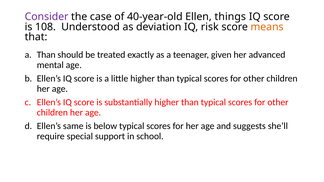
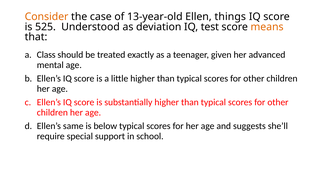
Consider colour: purple -> orange (47, 17)
40-year-old: 40-year-old -> 13-year-old (155, 17)
108: 108 -> 525 (45, 27)
risk: risk -> test (210, 27)
a Than: Than -> Class (46, 55)
